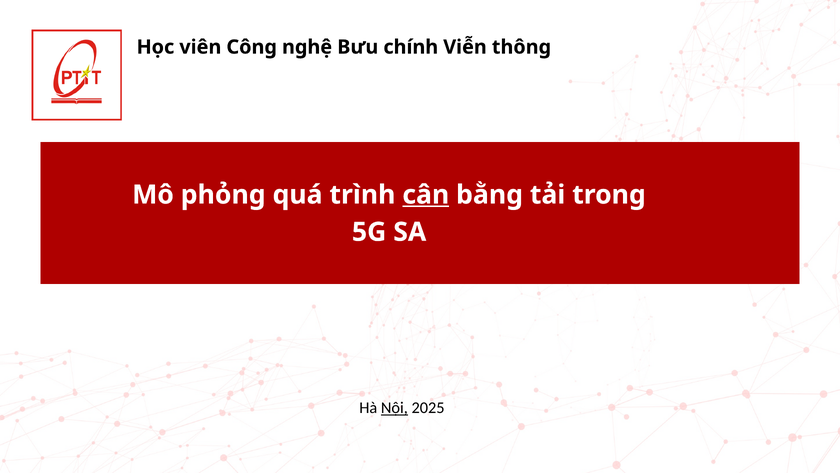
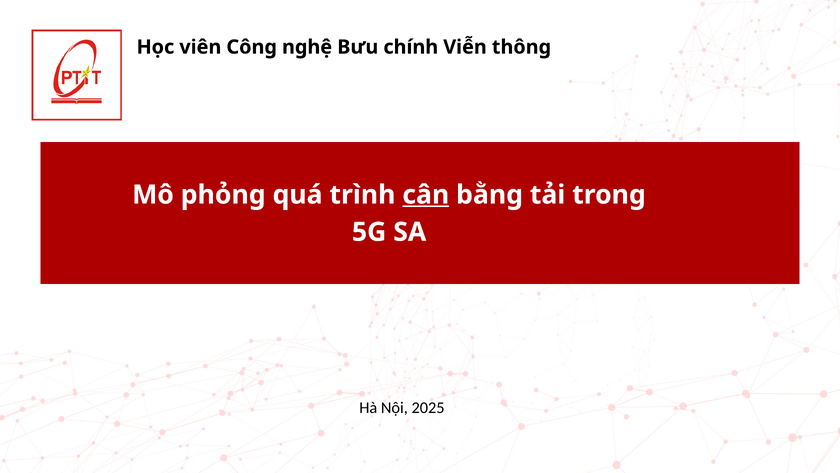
Nội underline: present -> none (394, 407)
